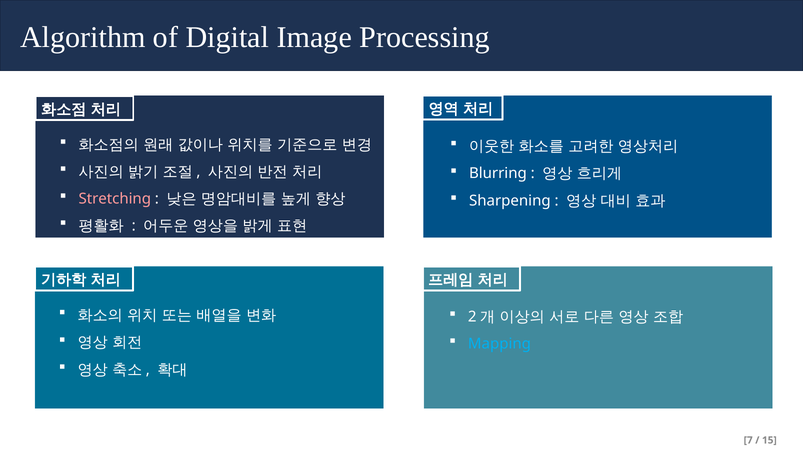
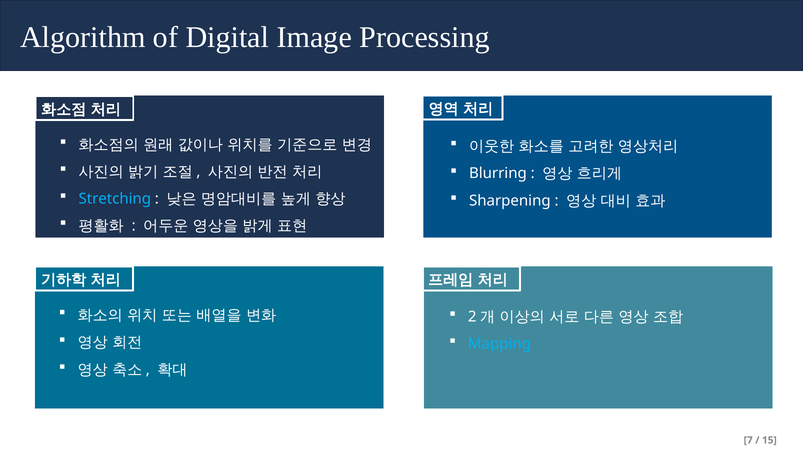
Stretching colour: pink -> light blue (115, 199)
